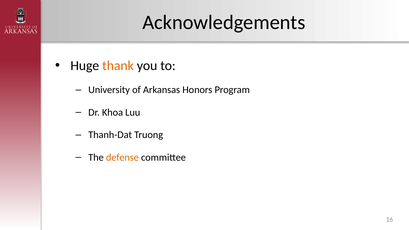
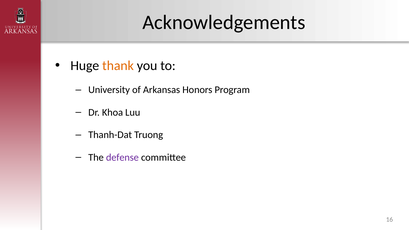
defense colour: orange -> purple (122, 157)
